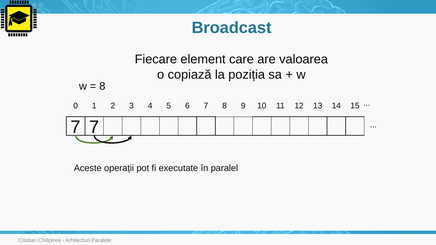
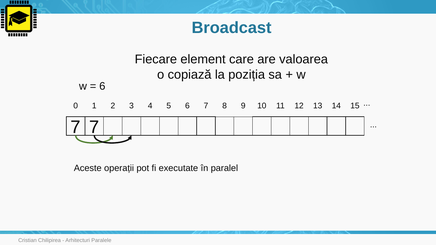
8: 8 -> 6 (102, 86)
